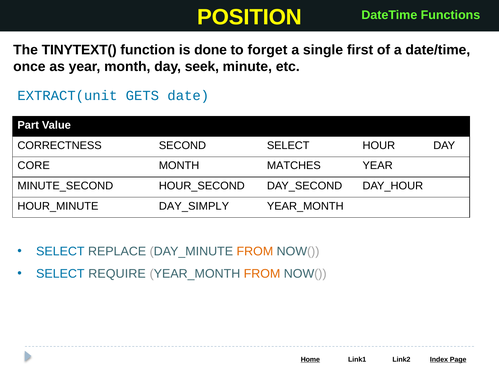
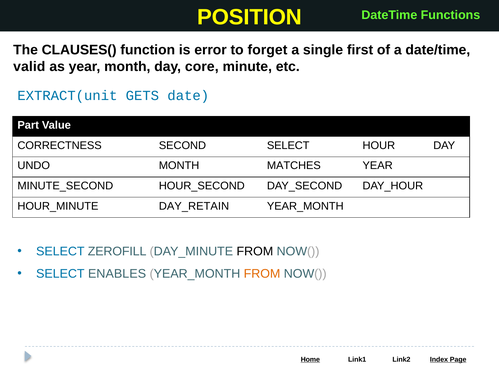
TINYTEXT(: TINYTEXT( -> CLAUSES( (79, 50)
done: done -> error (211, 50)
once: once -> valid (29, 67)
seek: seek -> core (202, 67)
CORE: CORE -> UNDO (34, 166)
DAY_SIMPLY: DAY_SIMPLY -> DAY_RETAIN (194, 206)
REPLACE: REPLACE -> ZEROFILL (117, 252)
FROM colour: orange -> black (255, 252)
REQUIRE: REQUIRE -> ENABLES (117, 274)
